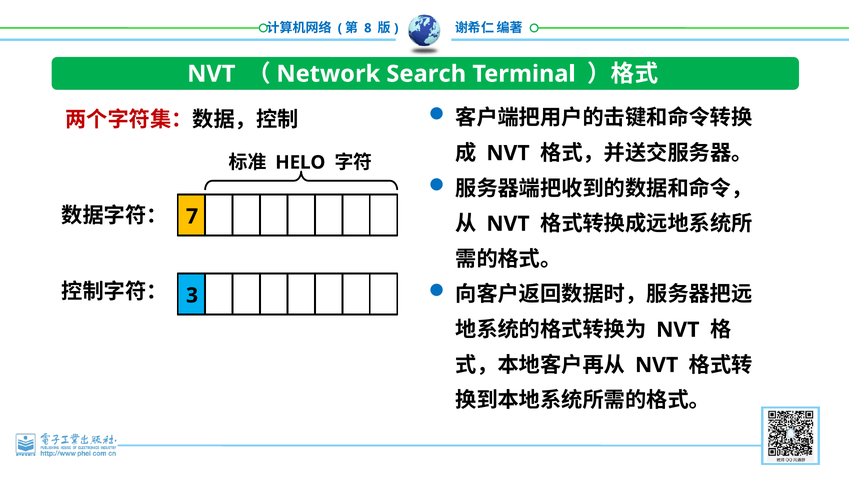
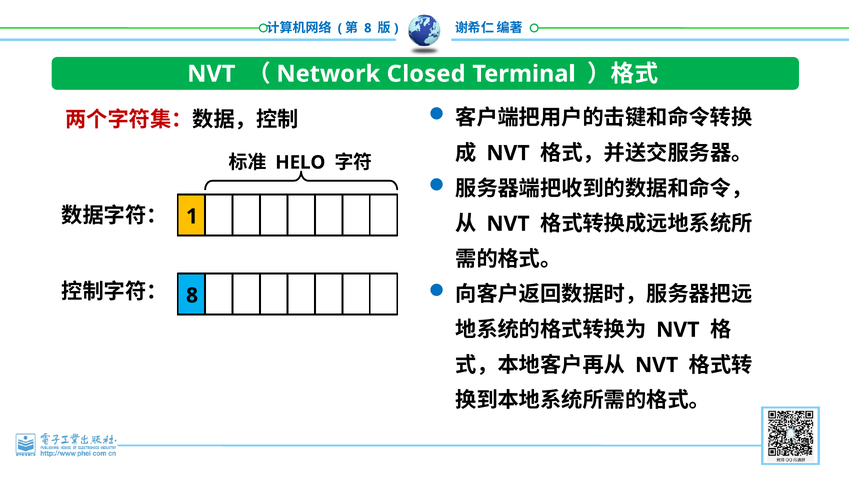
Search: Search -> Closed (426, 74)
7: 7 -> 1 (192, 217)
3: 3 -> 8 (192, 296)
